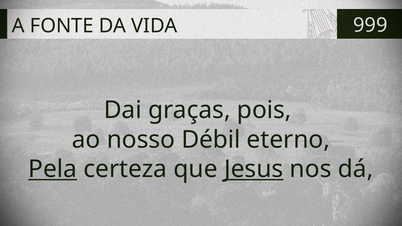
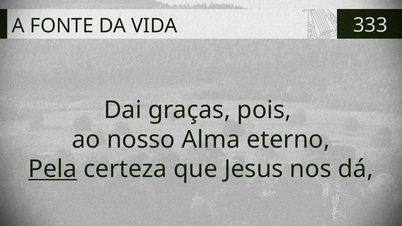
999: 999 -> 333 (370, 25)
Débil: Débil -> Alma (211, 140)
Jesus underline: present -> none (254, 169)
